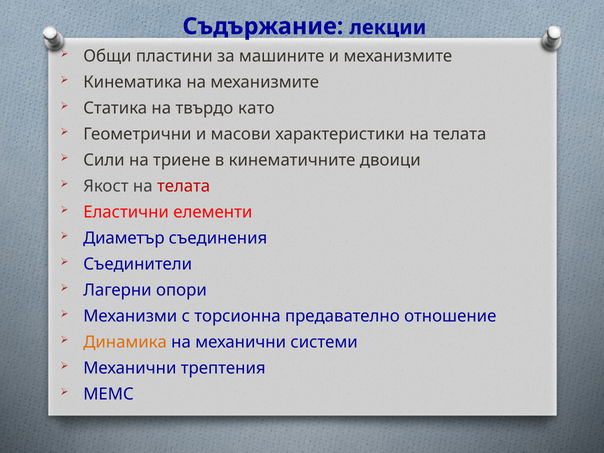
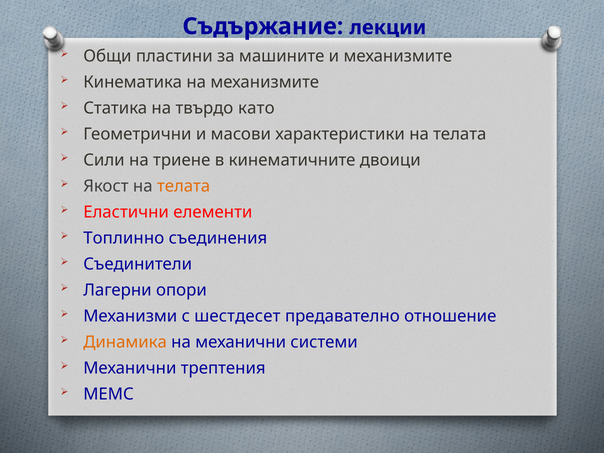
телата colour: red -> orange (184, 186)
Диаметър: Диаметър -> Топлинно (124, 238)
торсионна: торсионна -> шестдесет (237, 316)
